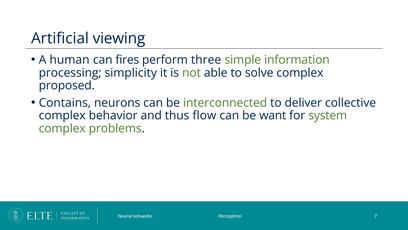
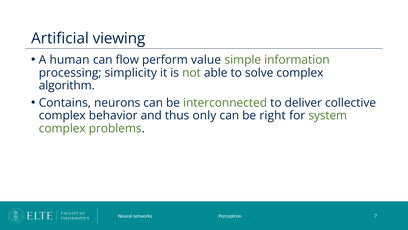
fires: fires -> flow (127, 60)
three: three -> value (206, 60)
proposed: proposed -> algorithm (67, 85)
flow: flow -> only (204, 115)
want: want -> right (273, 115)
